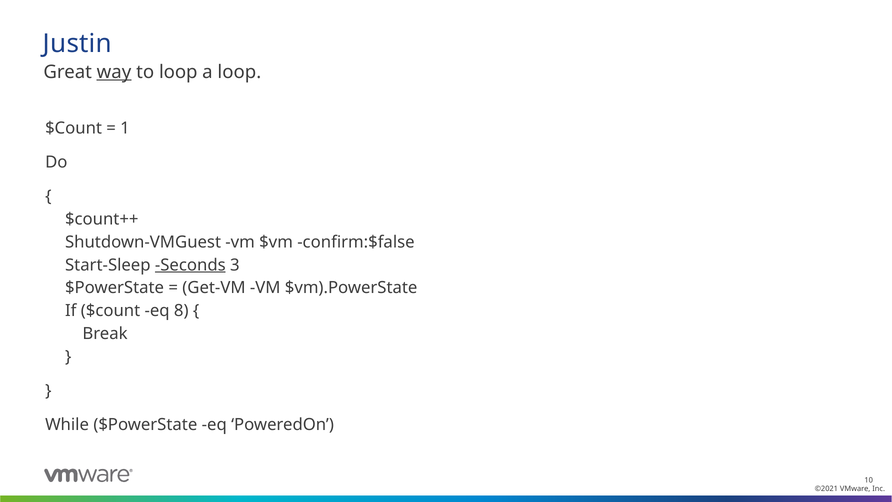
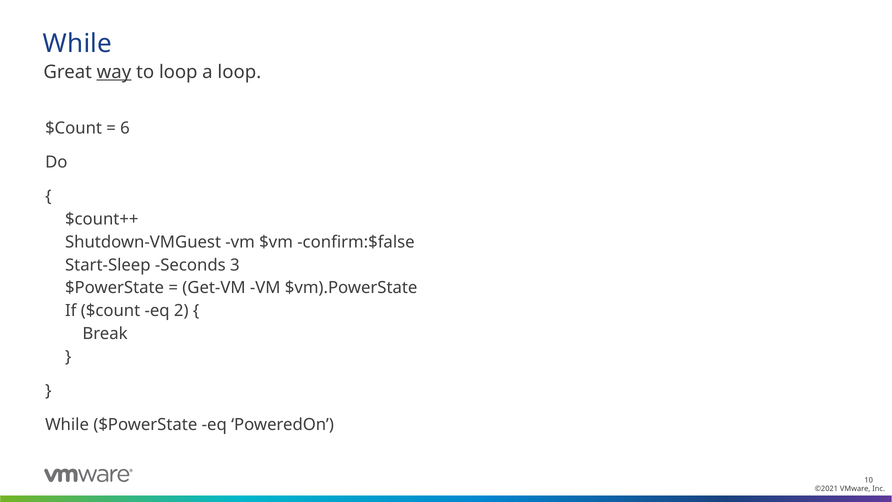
Justin: Justin -> While (77, 44)
1: 1 -> 6 (125, 128)
Seconds underline: present -> none (190, 265)
8: 8 -> 2 (181, 311)
